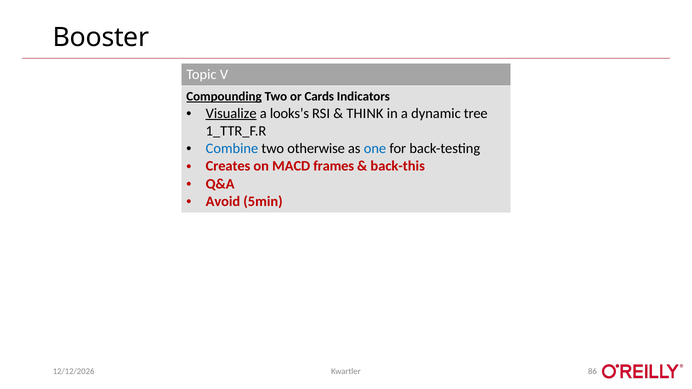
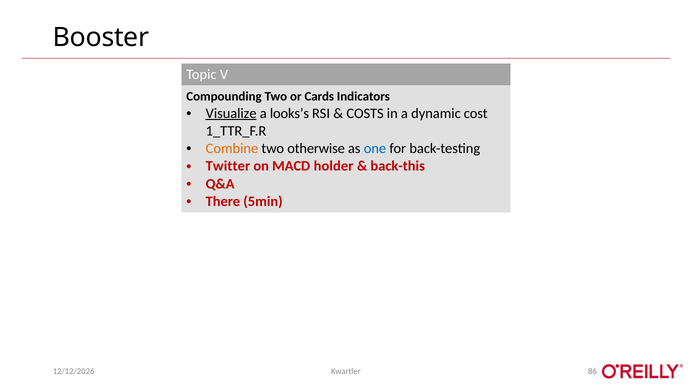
Compounding underline: present -> none (224, 97)
THINK: THINK -> COSTS (365, 113)
tree: tree -> cost (476, 113)
Combine colour: blue -> orange (232, 149)
Creates: Creates -> Twitter (228, 166)
frames: frames -> holder (334, 166)
Avoid: Avoid -> There (223, 202)
